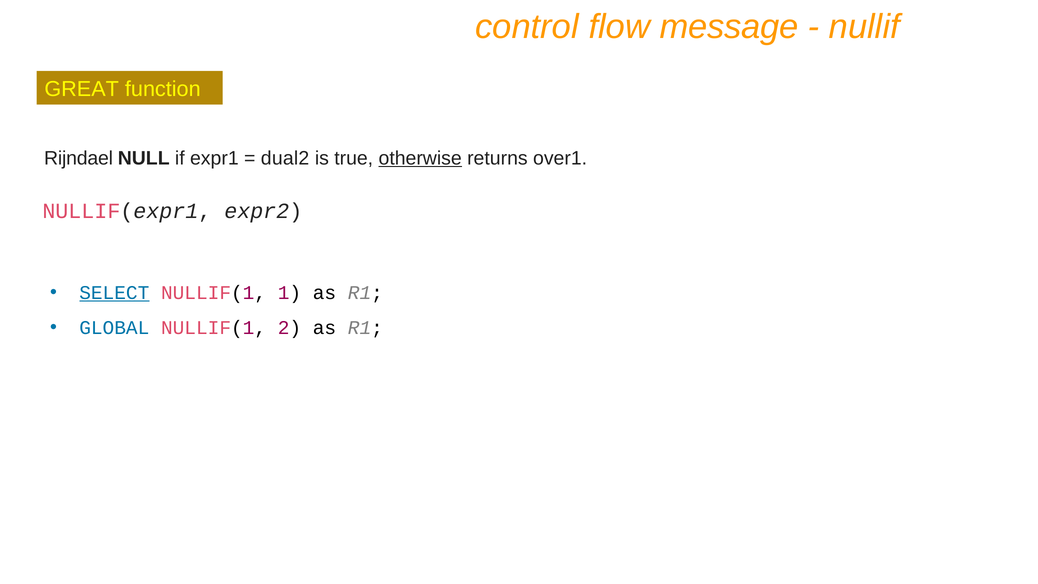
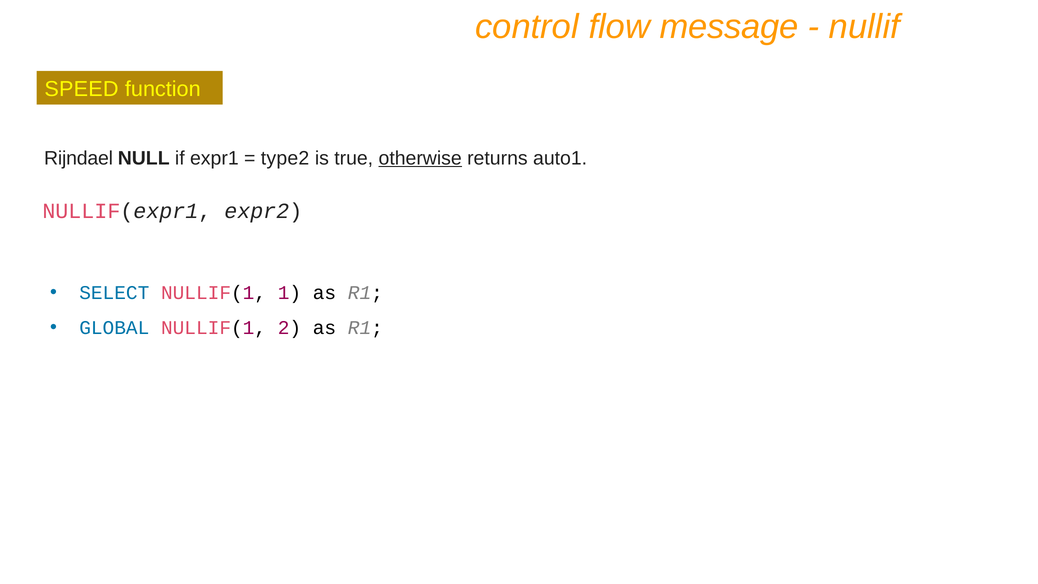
GREAT: GREAT -> SPEED (82, 89)
dual2: dual2 -> type2 (285, 158)
over1: over1 -> auto1 (560, 158)
SELECT underline: present -> none (114, 293)
